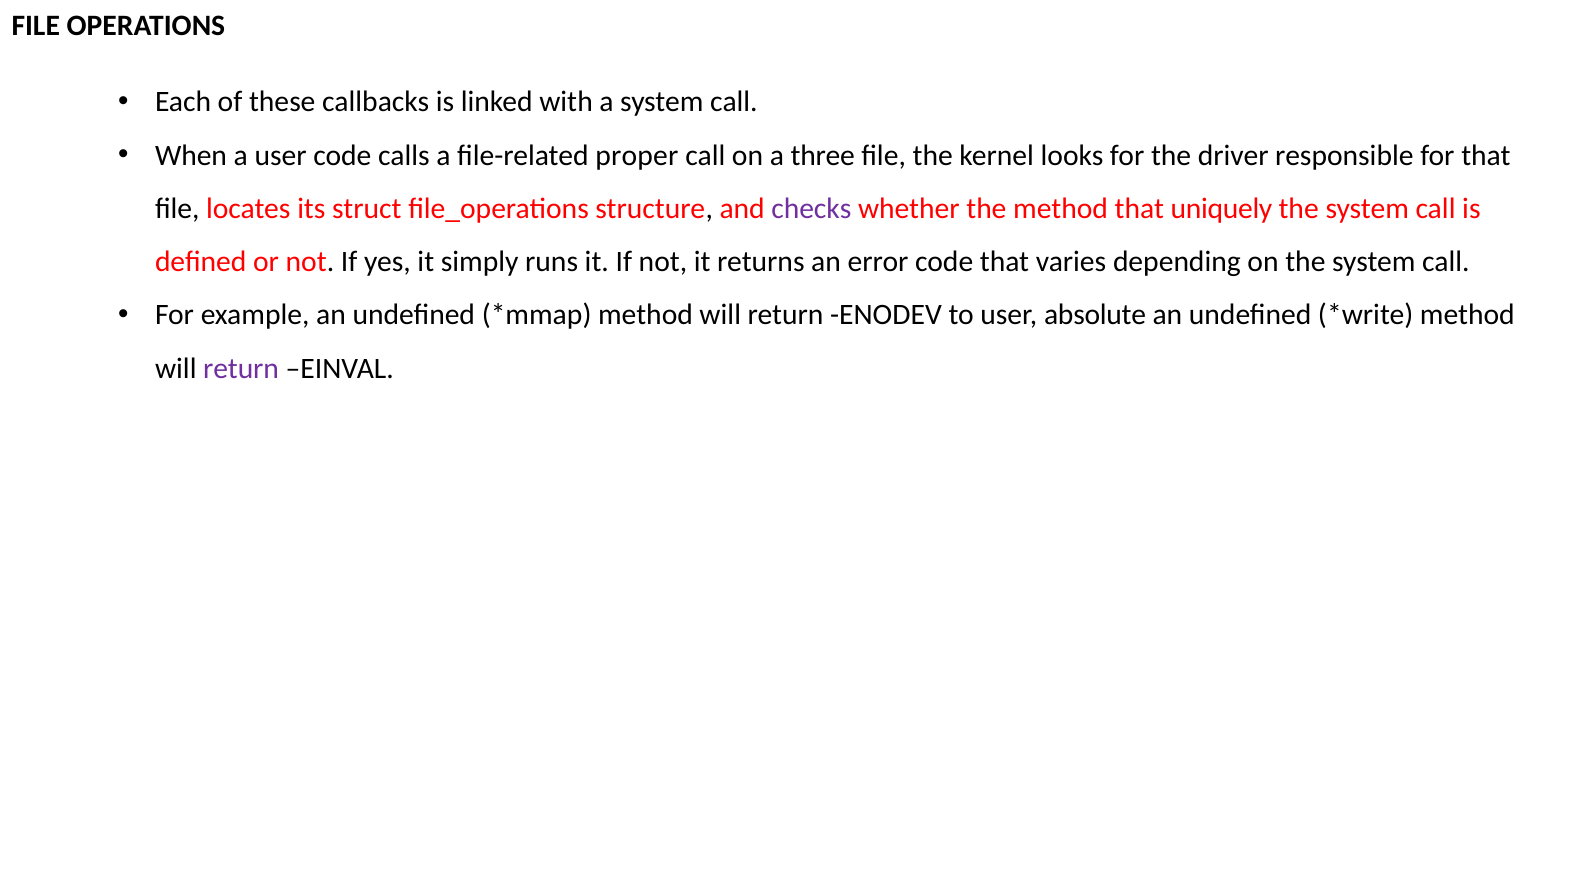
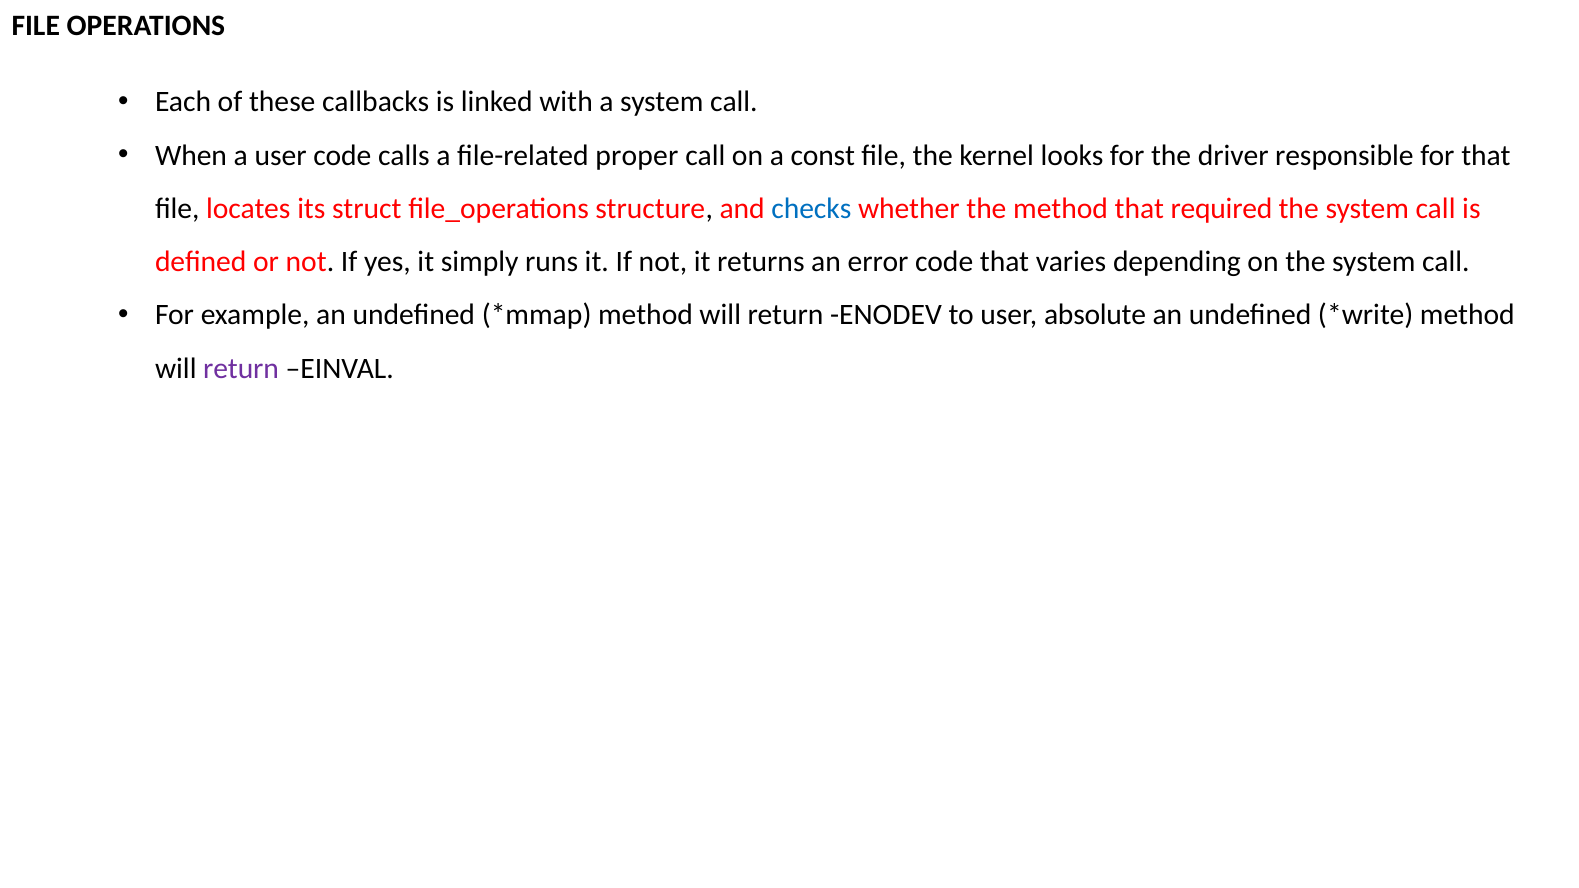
three: three -> const (823, 155)
checks colour: purple -> blue (811, 209)
uniquely: uniquely -> required (1221, 209)
